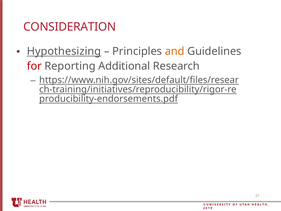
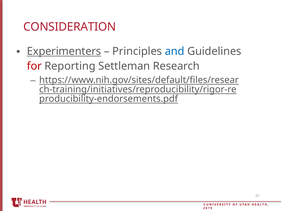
Hypothesizing: Hypothesizing -> Experimenters (64, 51)
and colour: orange -> blue (175, 51)
Additional: Additional -> Settleman (124, 66)
